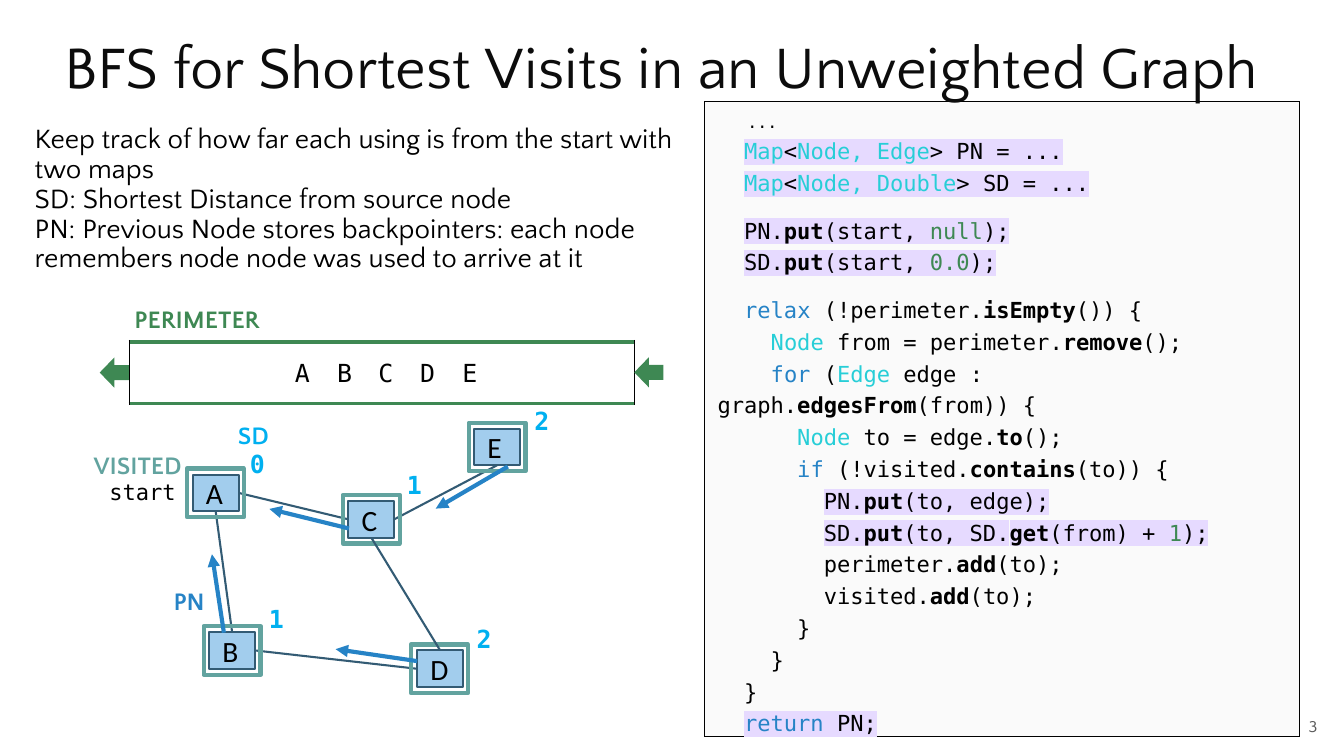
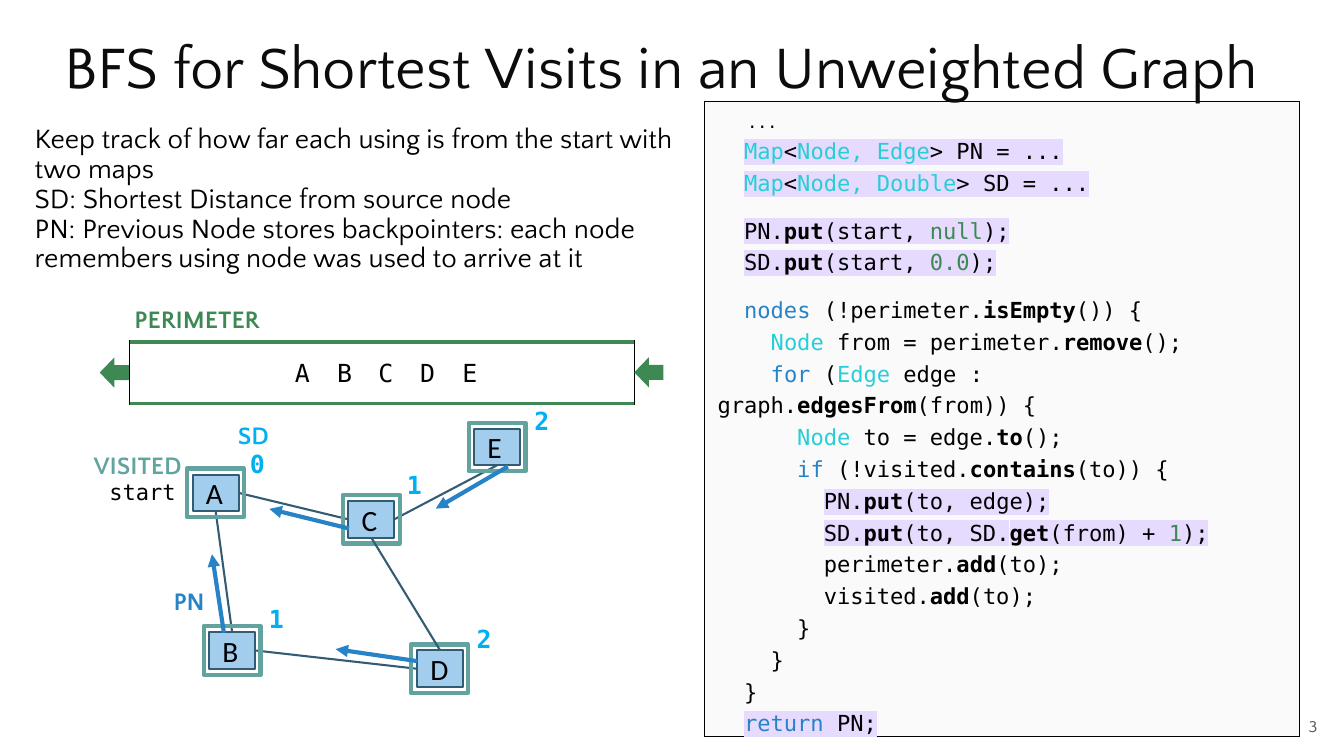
remembers node: node -> using (209, 259)
relax: relax -> nodes (777, 311)
